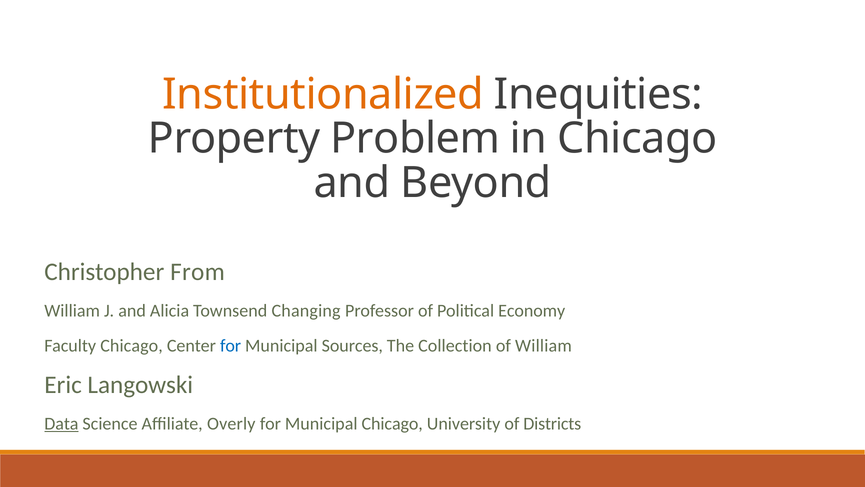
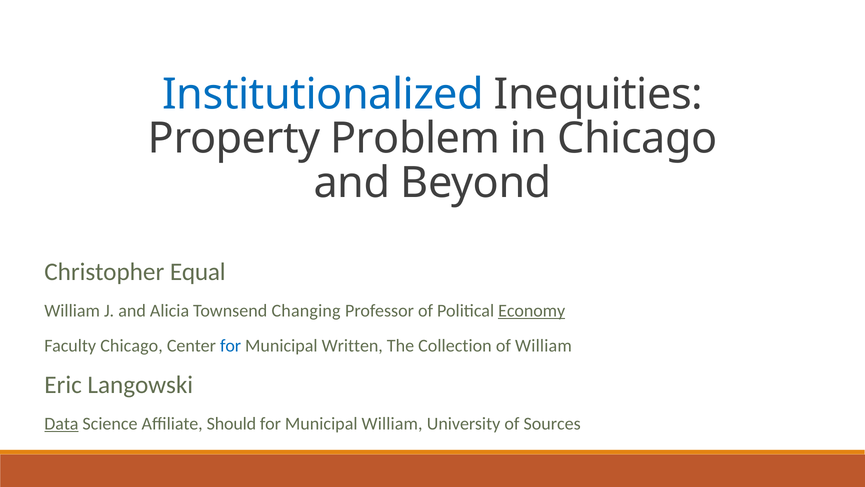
Institutionalized colour: orange -> blue (323, 94)
From: From -> Equal (198, 271)
Economy underline: none -> present (532, 310)
Sources: Sources -> Written (352, 346)
Overly: Overly -> Should (231, 423)
Municipal Chicago: Chicago -> William (392, 423)
Districts: Districts -> Sources (552, 423)
